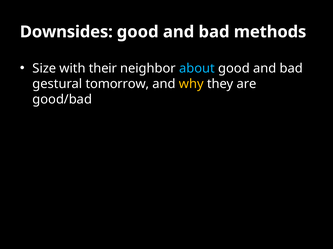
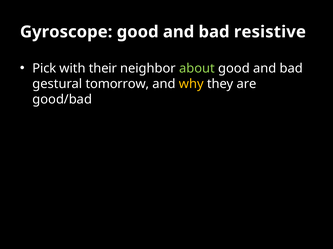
Downsides: Downsides -> Gyroscope (66, 32)
methods: methods -> resistive (270, 32)
Size: Size -> Pick (44, 69)
about colour: light blue -> light green (197, 69)
